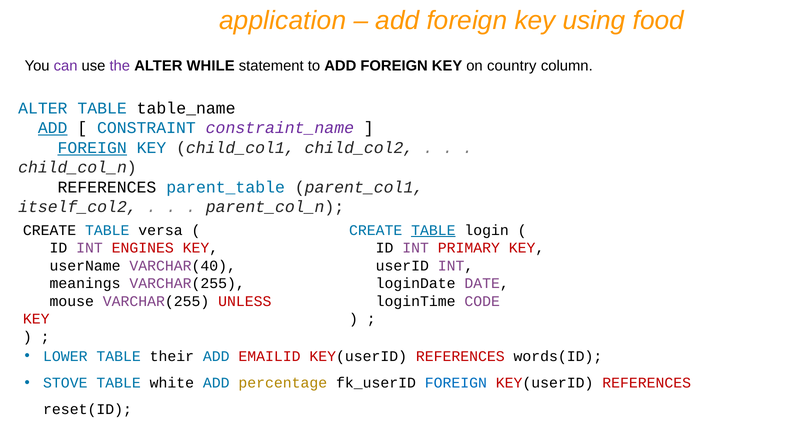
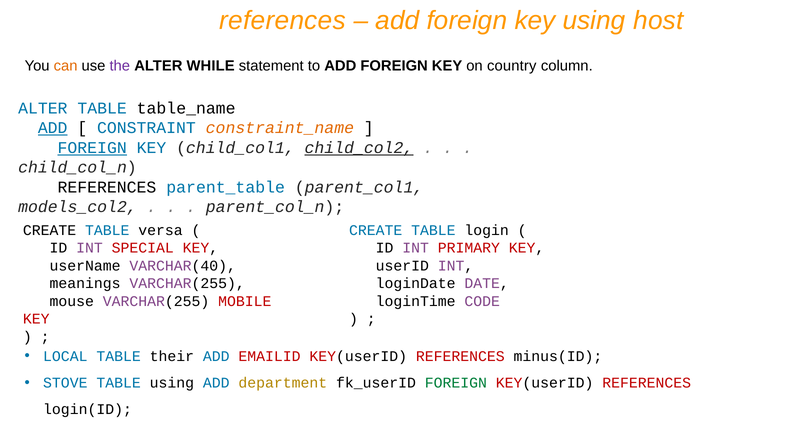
application: application -> references (283, 21)
food: food -> host (658, 21)
can colour: purple -> orange (66, 66)
constraint_name colour: purple -> orange (280, 128)
child_col2 underline: none -> present (359, 148)
itself_col2: itself_col2 -> models_col2 (77, 207)
TABLE underline: present -> none (433, 230)
ENGINES: ENGINES -> SPECIAL (143, 248)
UNLESS: UNLESS -> MOBILE (245, 301)
LOWER: LOWER -> LOCAL (65, 356)
words(ID: words(ID -> minus(ID (558, 356)
TABLE white: white -> using (172, 383)
percentage: percentage -> department (283, 383)
FOREIGN colour: blue -> green (456, 383)
reset(ID: reset(ID -> login(ID (88, 409)
